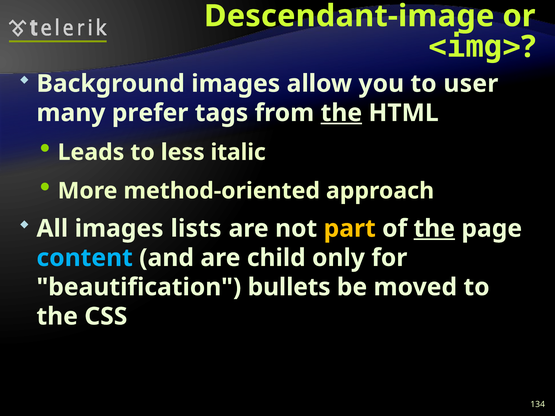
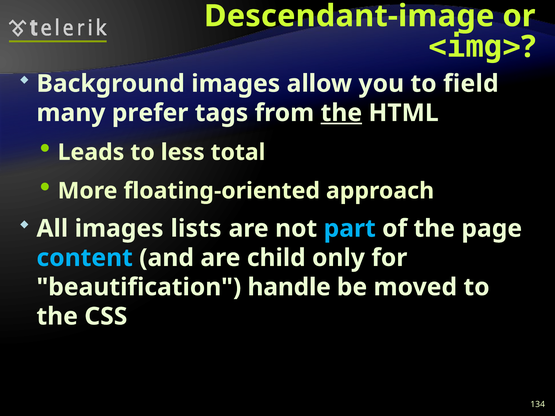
user: user -> field (471, 84)
italic: italic -> total (238, 152)
method-oriented: method-oriented -> floating-oriented (222, 191)
part colour: yellow -> light blue (350, 229)
the underline: present -> none (434, 229)
bullets: bullets -> handle (289, 287)
